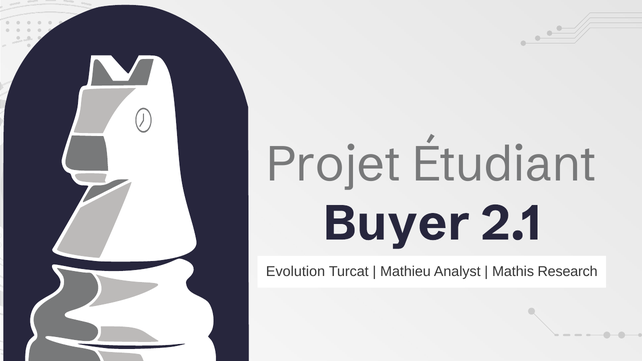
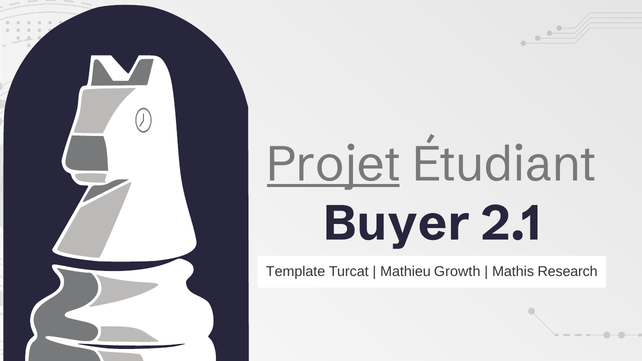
Projet underline: none -> present (334, 165)
Evolution: Evolution -> Template (296, 272)
Analyst: Analyst -> Growth (457, 272)
